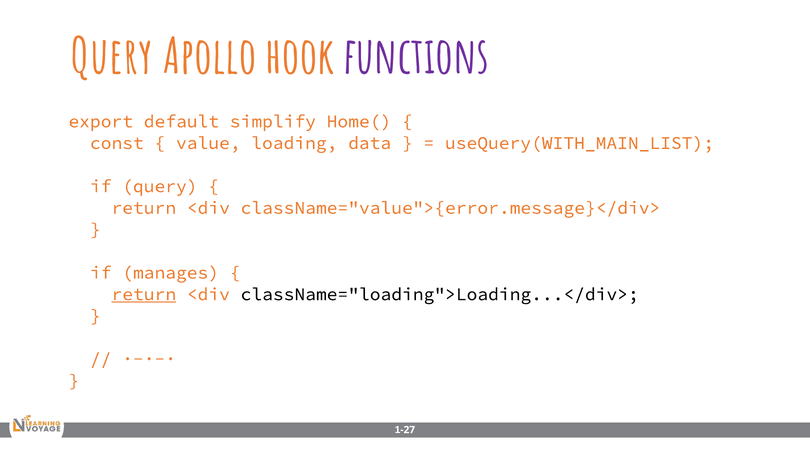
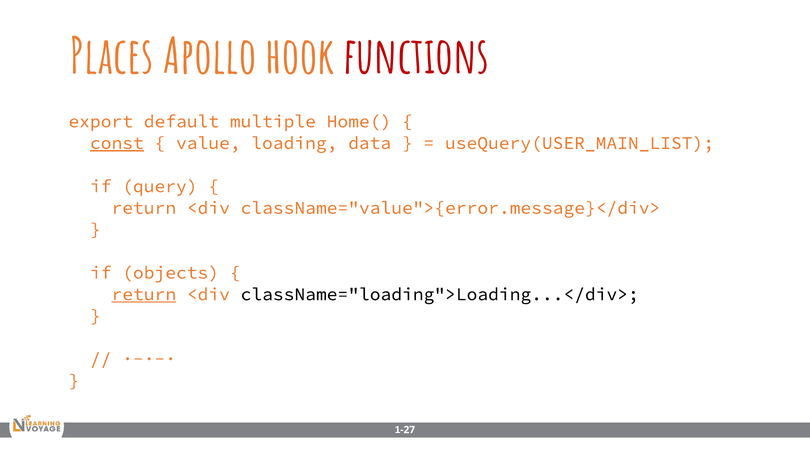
Query: Query -> Places (112, 58)
functions colour: purple -> red (416, 58)
simplify: simplify -> multiple (273, 121)
const underline: none -> present (117, 143)
useQuery(WITH_MAIN_LIST: useQuery(WITH_MAIN_LIST -> useQuery(USER_MAIN_LIST (580, 143)
manages: manages -> objects (171, 272)
